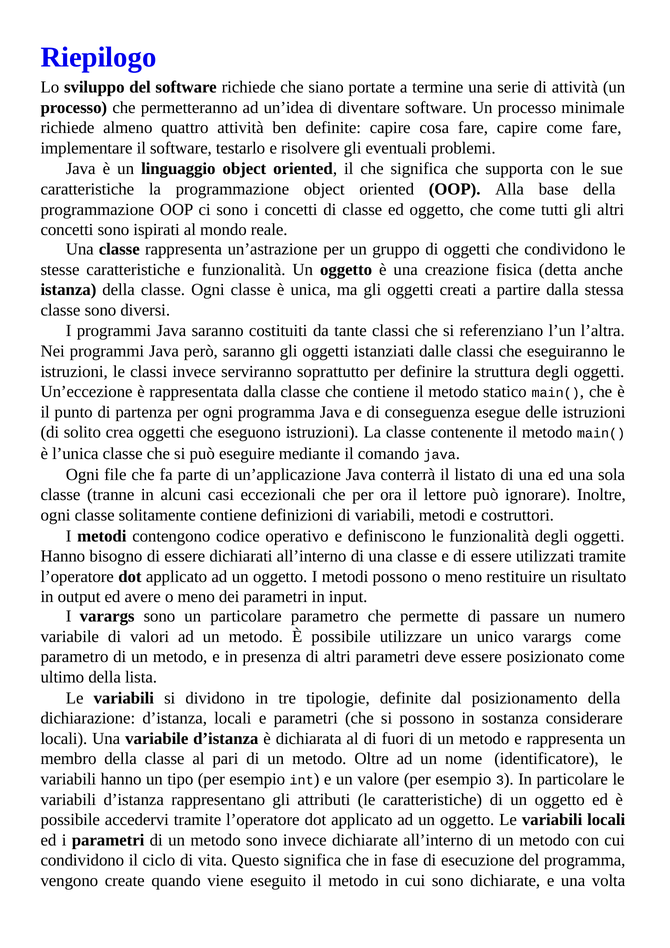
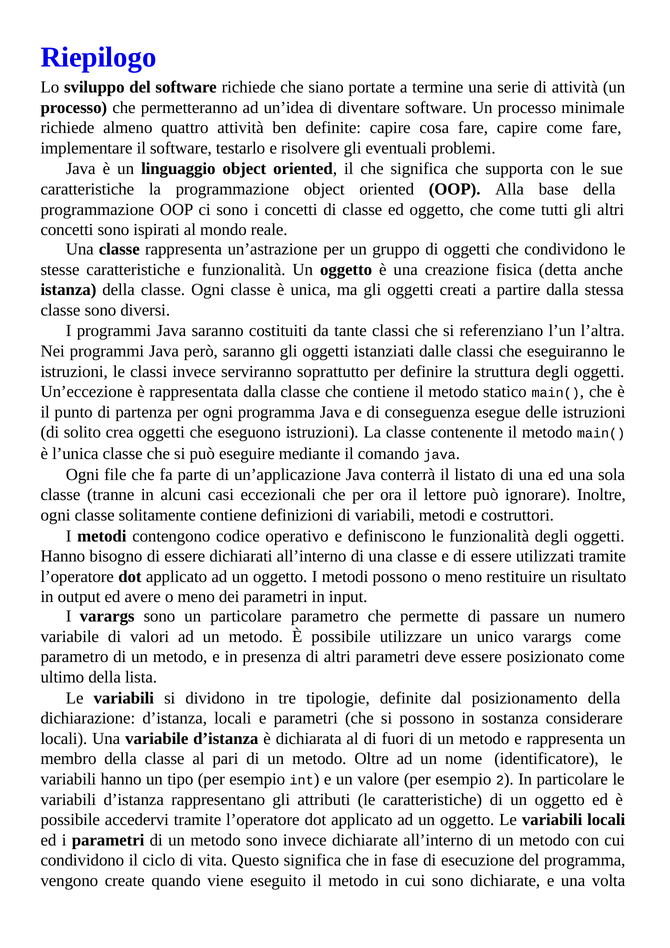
3: 3 -> 2 (500, 780)
